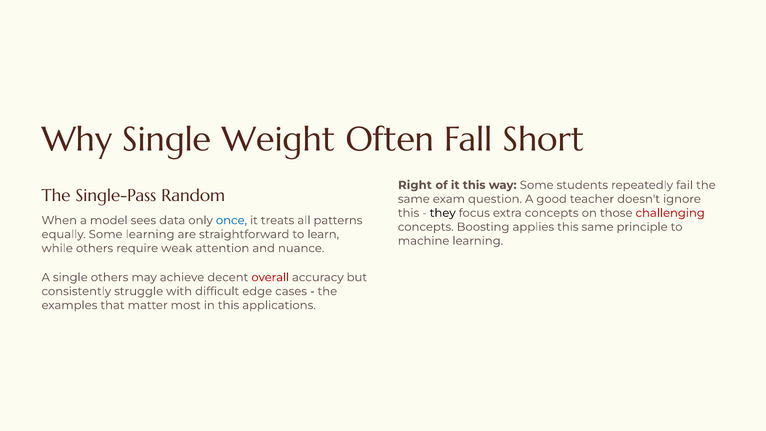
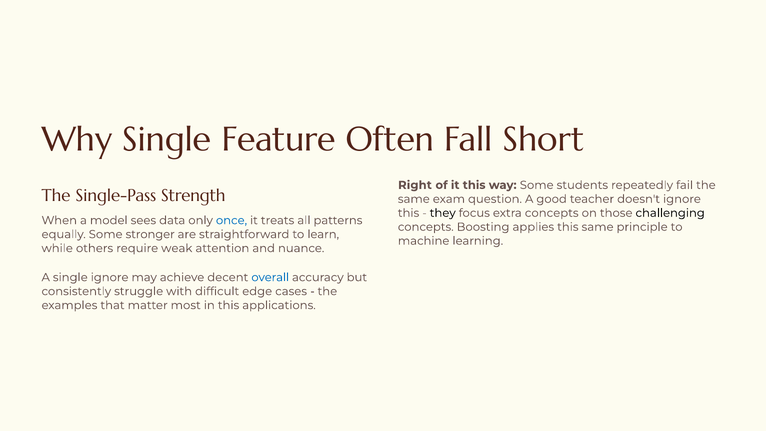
Weight: Weight -> Feature (279, 139)
Random: Random -> Strength (193, 196)
challenging colour: red -> black (670, 213)
Some learning: learning -> stronger (150, 234)
single others: others -> ignore (110, 277)
overall colour: red -> blue (270, 277)
